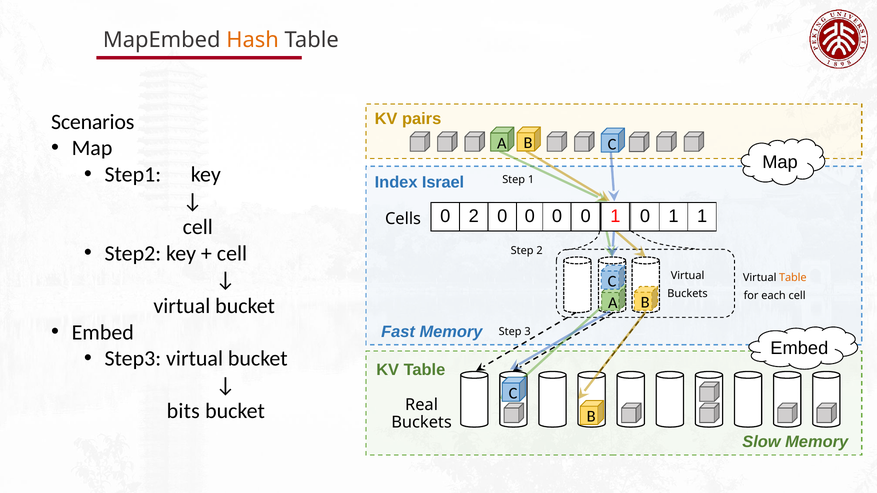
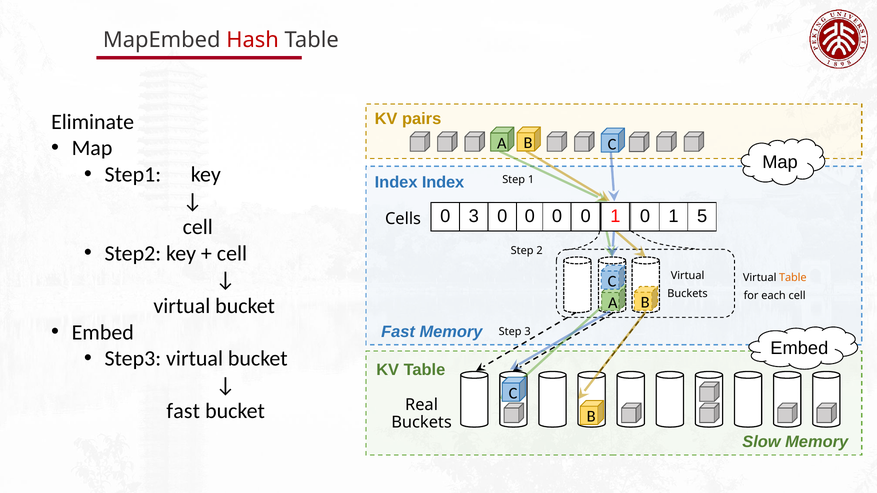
Hash colour: orange -> red (253, 40)
Scenarios: Scenarios -> Eliminate (93, 122)
Index Israel: Israel -> Index (443, 183)
0 2: 2 -> 3 (474, 216)
1 1: 1 -> 5 (702, 216)
bits: bits -> fast (183, 411)
